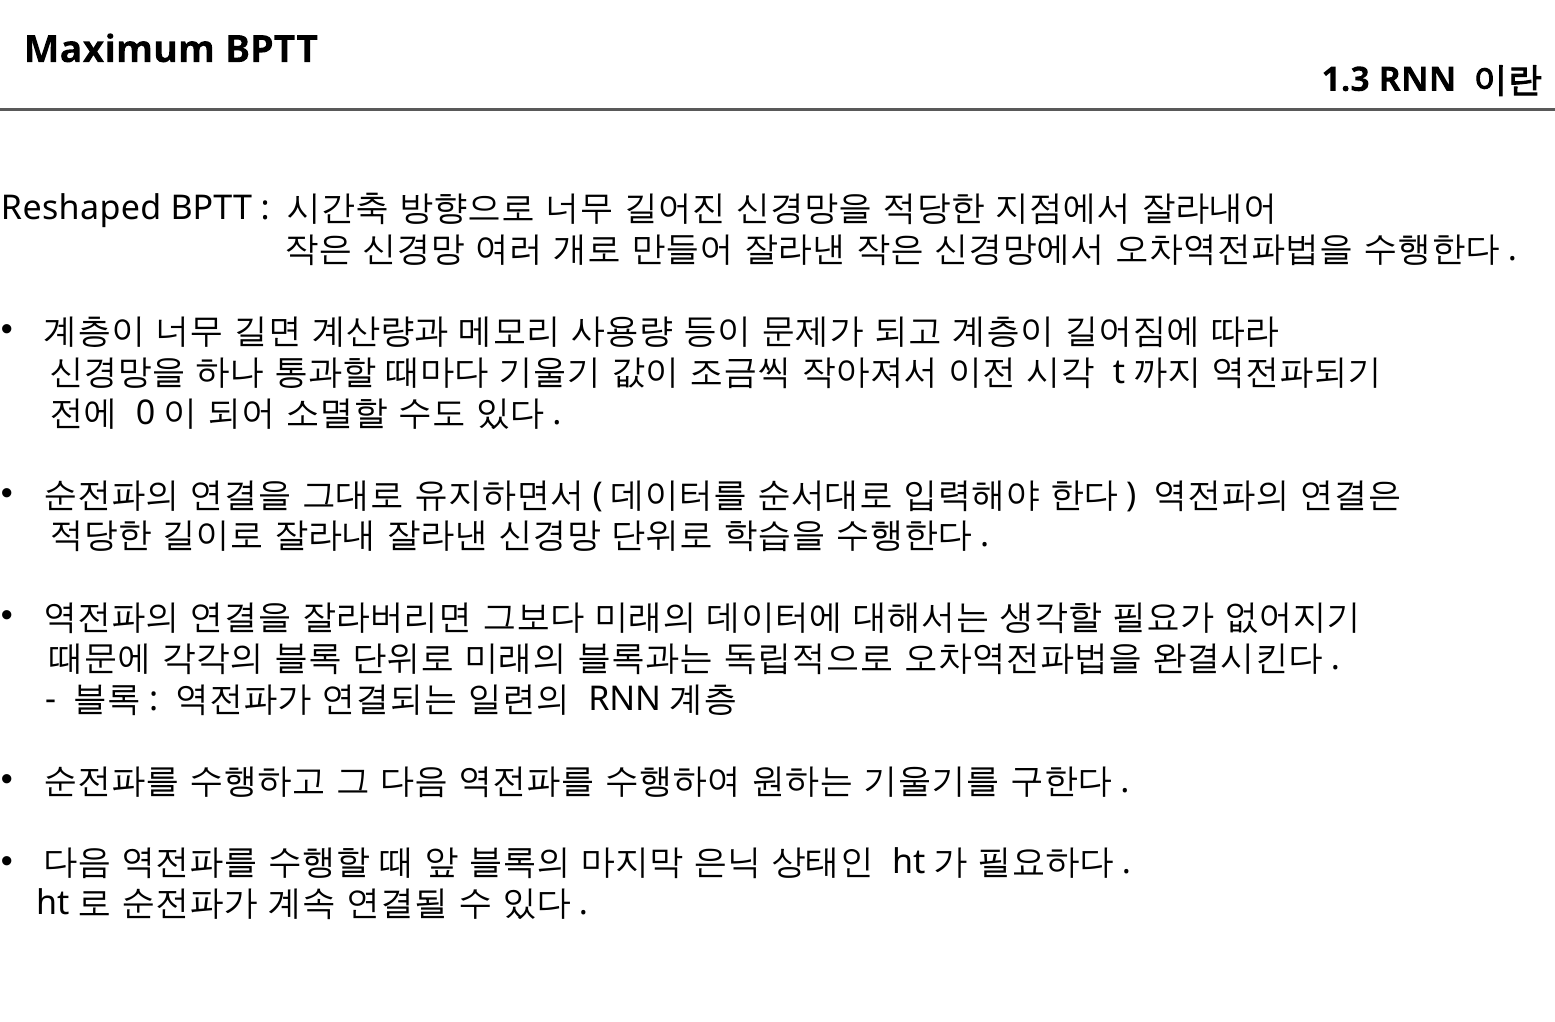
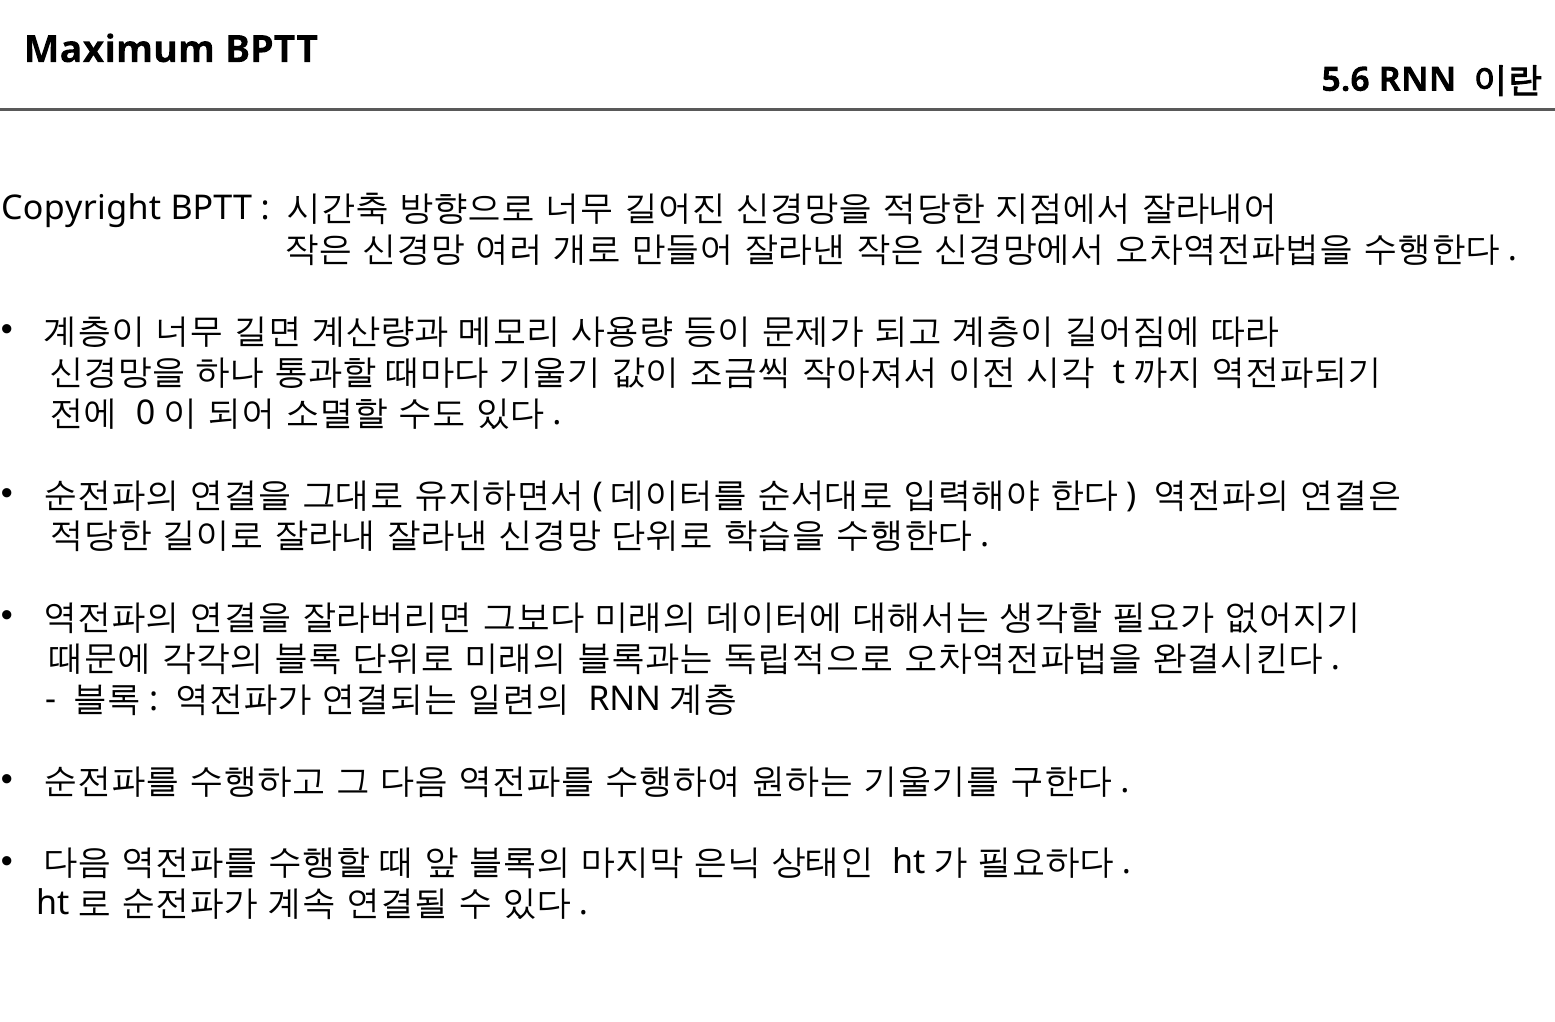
1.3: 1.3 -> 5.6 (1346, 80)
Reshaped: Reshaped -> Copyright (81, 208)
